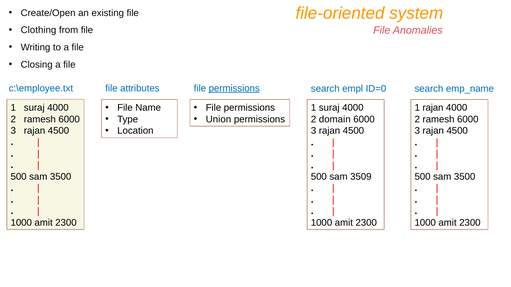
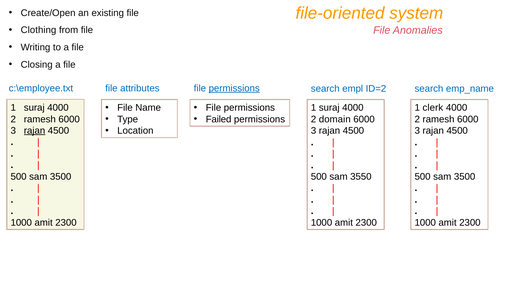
ID=0: ID=0 -> ID=2 (376, 89)
1 rajan: rajan -> clerk (433, 108)
Union: Union -> Failed (219, 119)
rajan underline: none -> present (35, 131)
3509: 3509 -> 3550 (361, 177)
